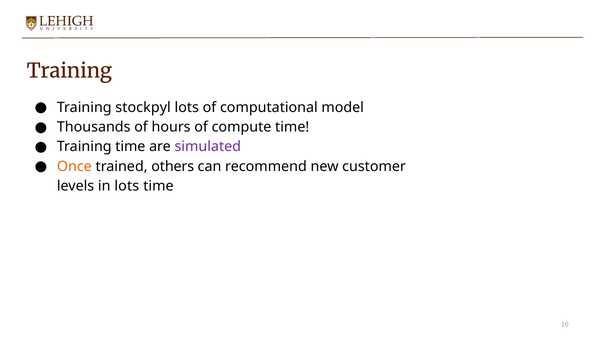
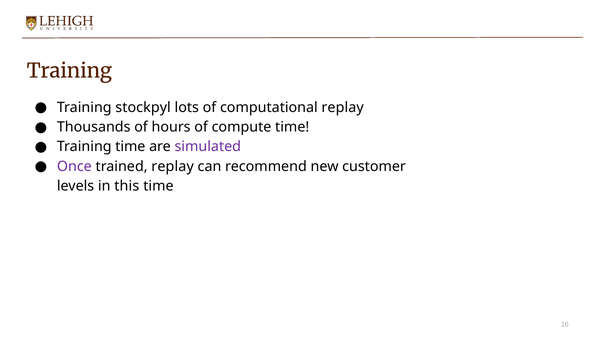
computational model: model -> replay (343, 107)
Once colour: orange -> purple (74, 167)
trained others: others -> replay (173, 167)
in lots: lots -> this (127, 186)
